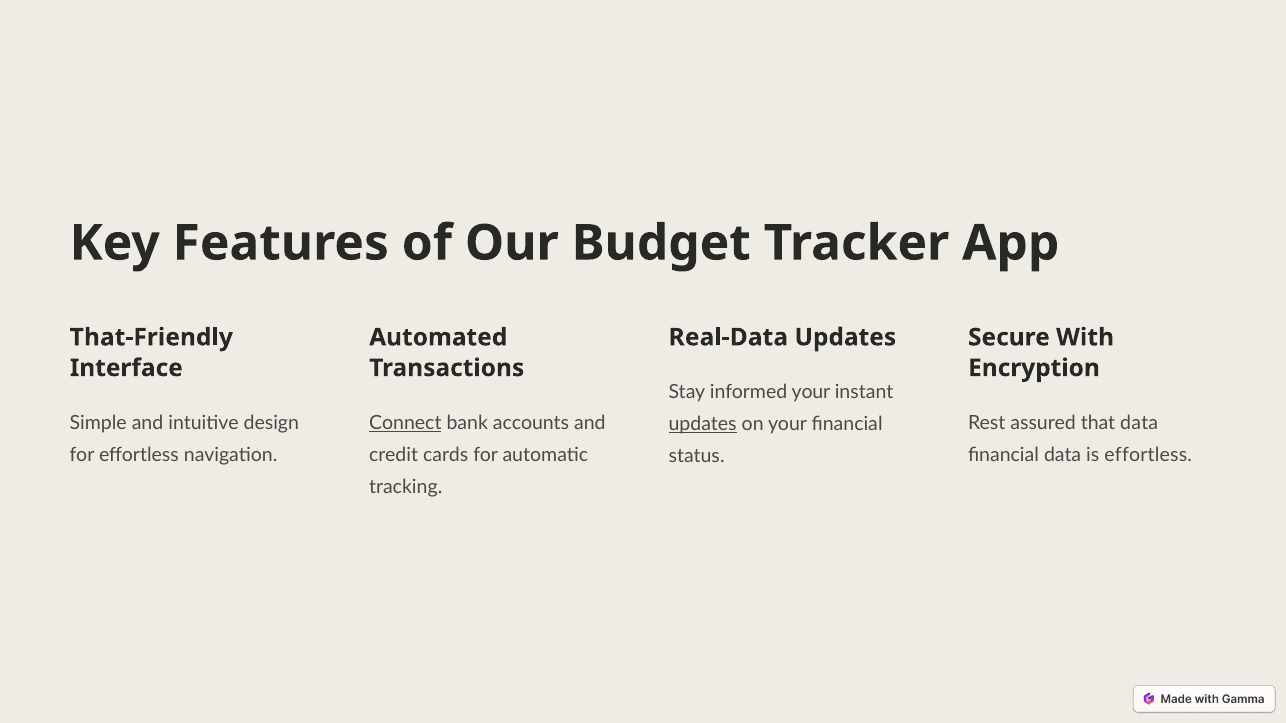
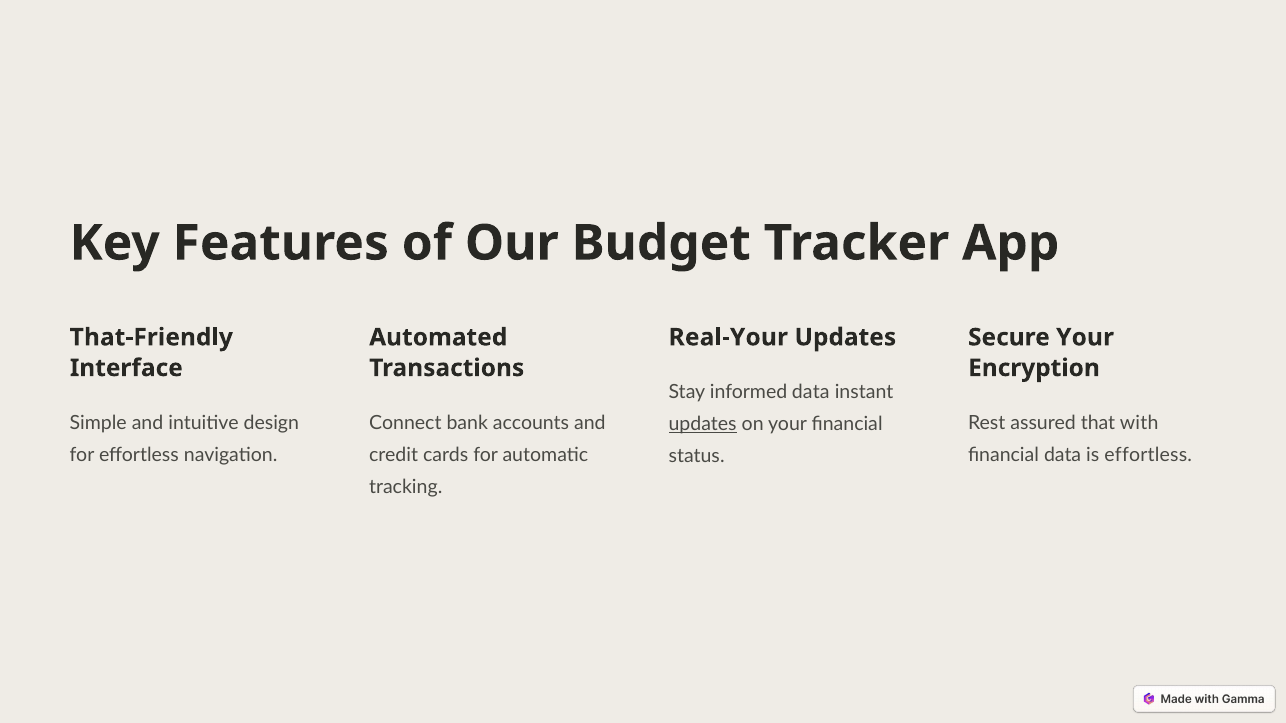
Real-Data: Real-Data -> Real-Your (728, 337)
Secure With: With -> Your (1085, 338)
informed your: your -> data (811, 392)
Connect underline: present -> none (405, 423)
that data: data -> with (1139, 423)
